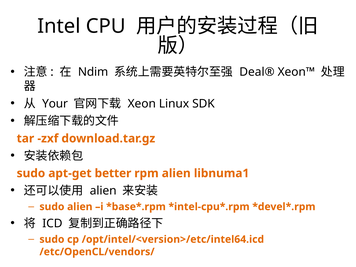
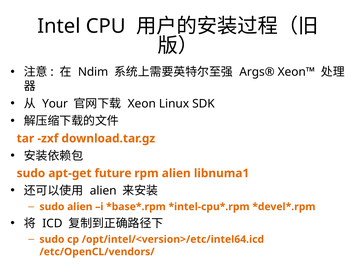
Deal®: Deal® -> Args® (257, 72)
better: better -> future (113, 173)
